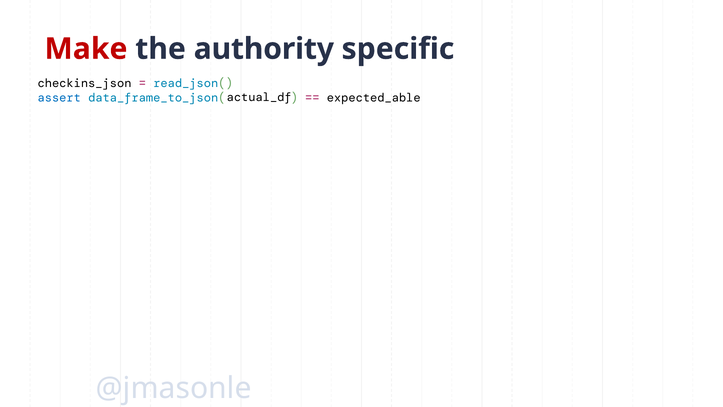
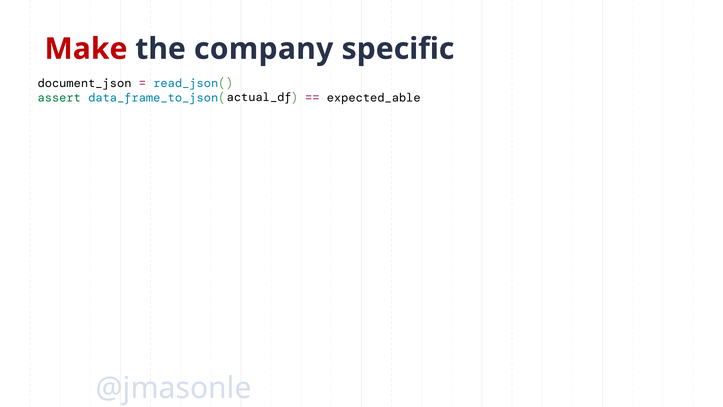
authority: authority -> company (264, 49)
checkins_json: checkins_json -> document_json (85, 83)
assert colour: blue -> green (59, 98)
